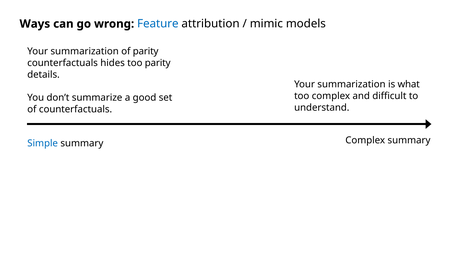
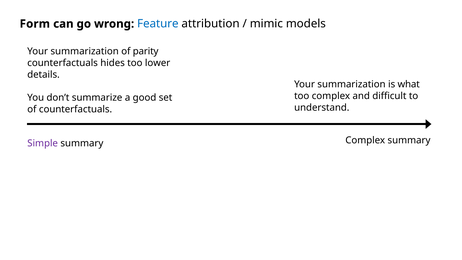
Ways: Ways -> Form (35, 24)
too parity: parity -> lower (158, 63)
Simple colour: blue -> purple (43, 143)
